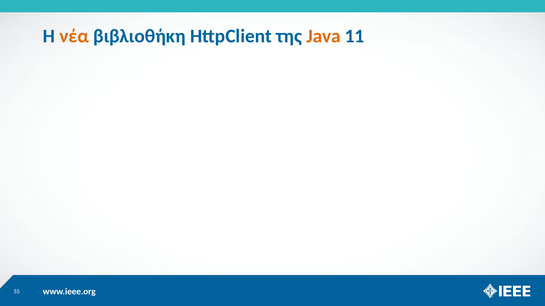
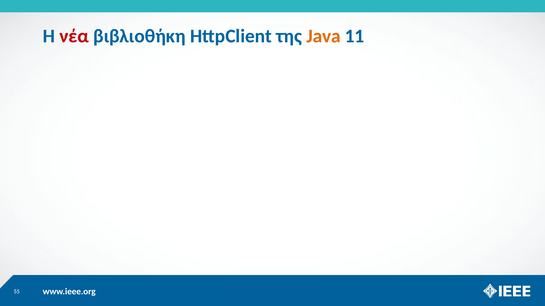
νέα colour: orange -> red (74, 36)
